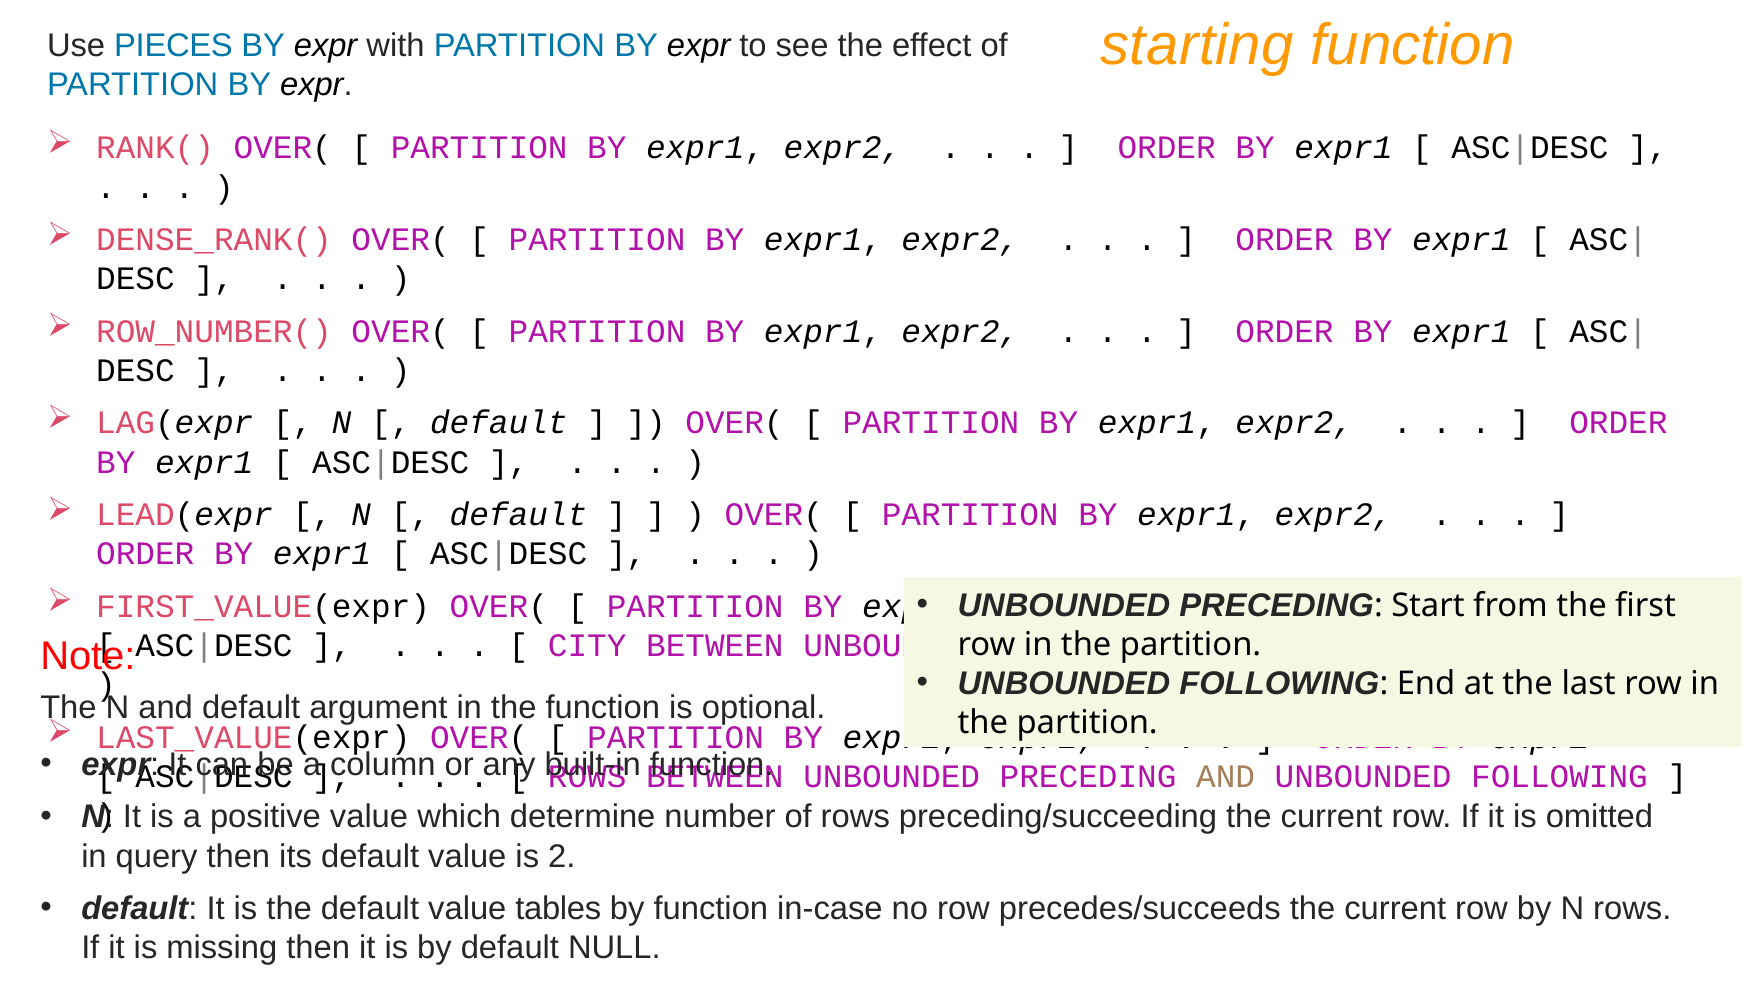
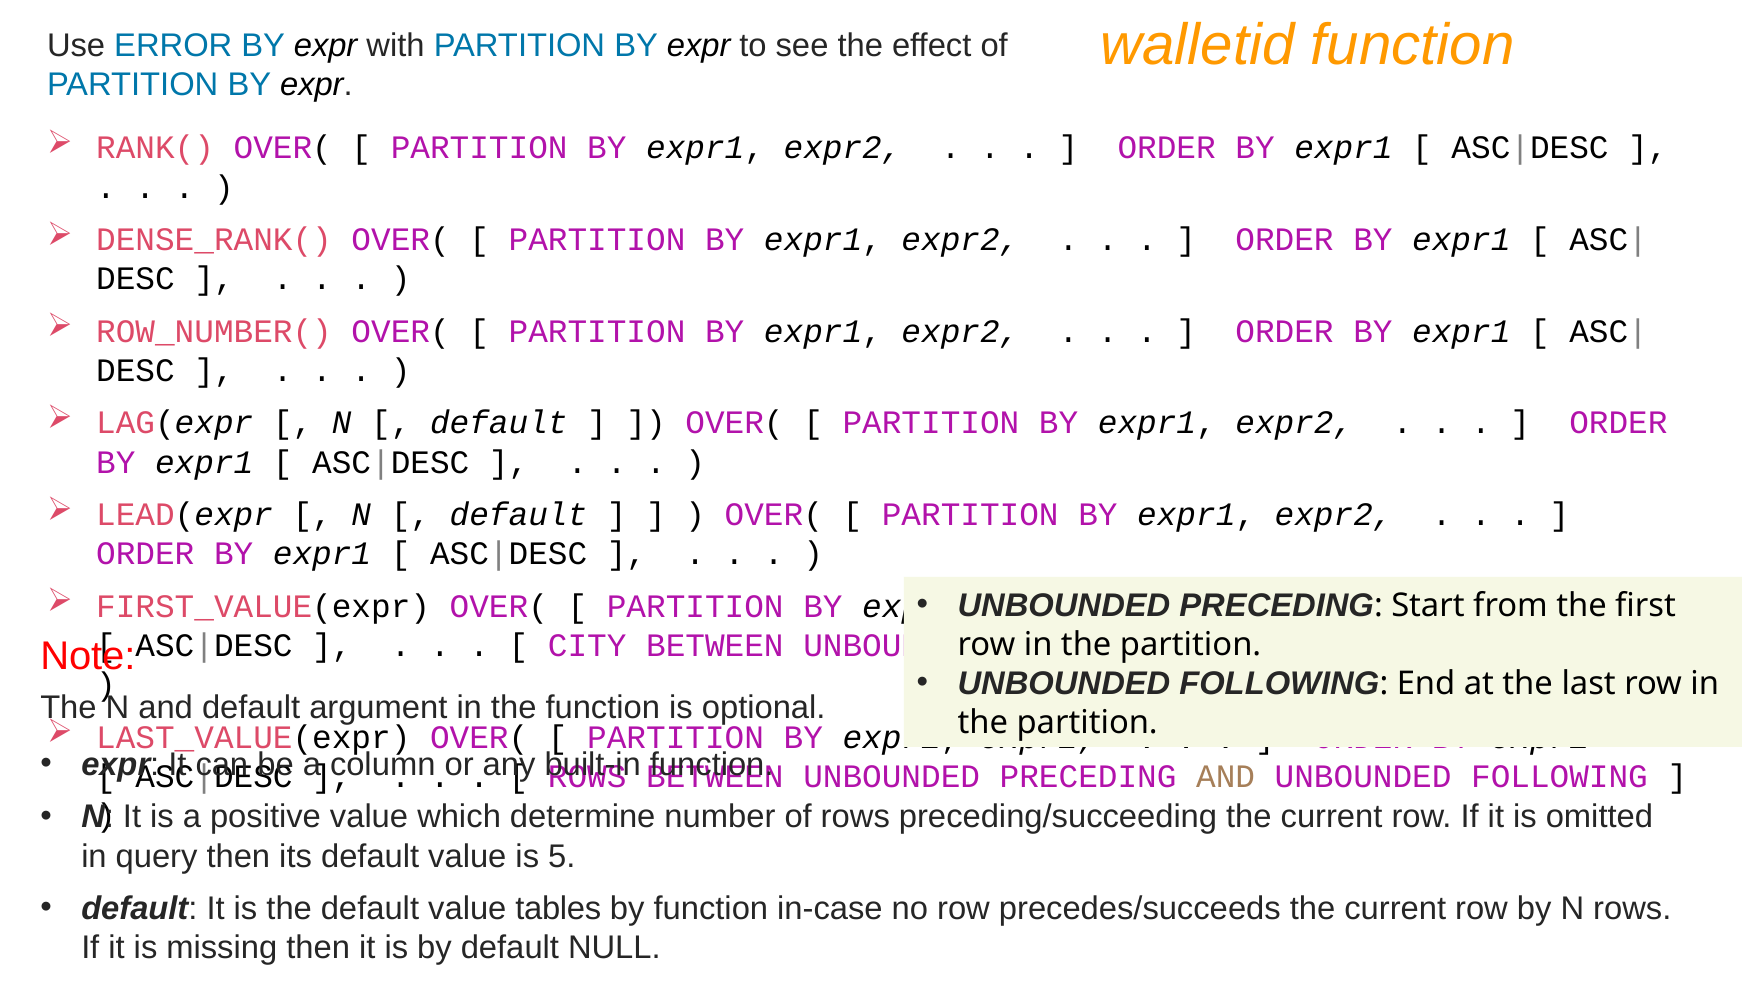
starting: starting -> walletid (1197, 45)
PIECES: PIECES -> ERROR (173, 45)
2: 2 -> 5 (562, 857)
